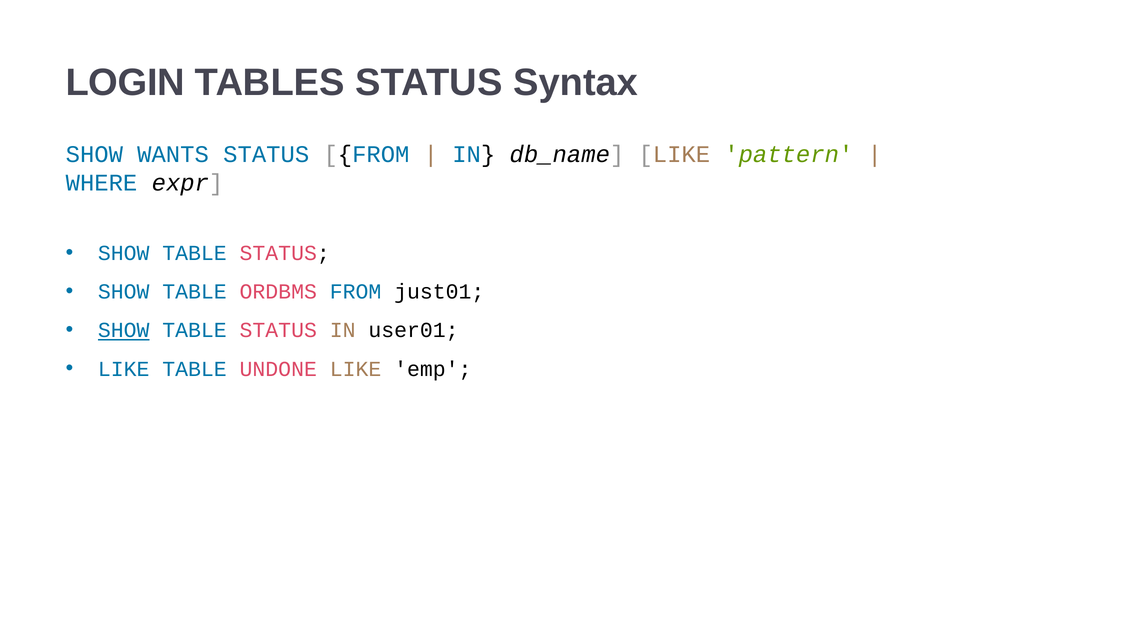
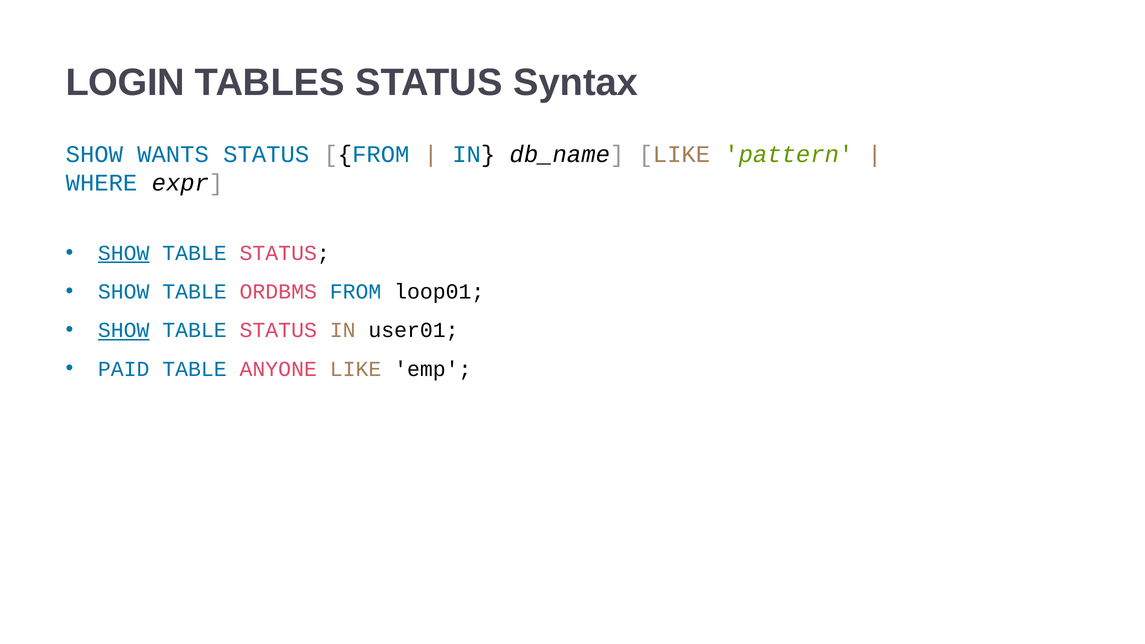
SHOW underline: none -> present (124, 253)
just01: just01 -> loop01 (439, 292)
LIKE: LIKE -> PAID (124, 369)
UNDONE: UNDONE -> ANYONE (278, 369)
